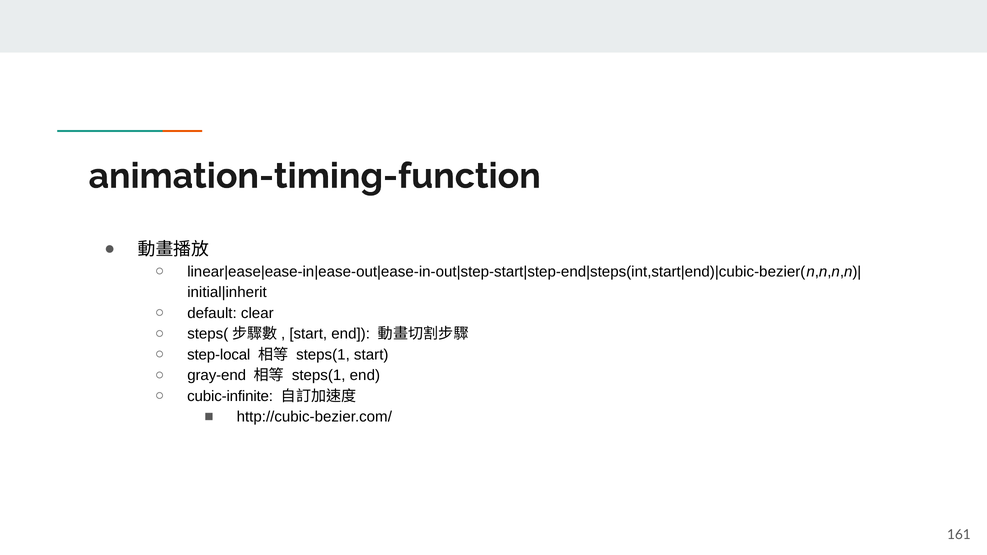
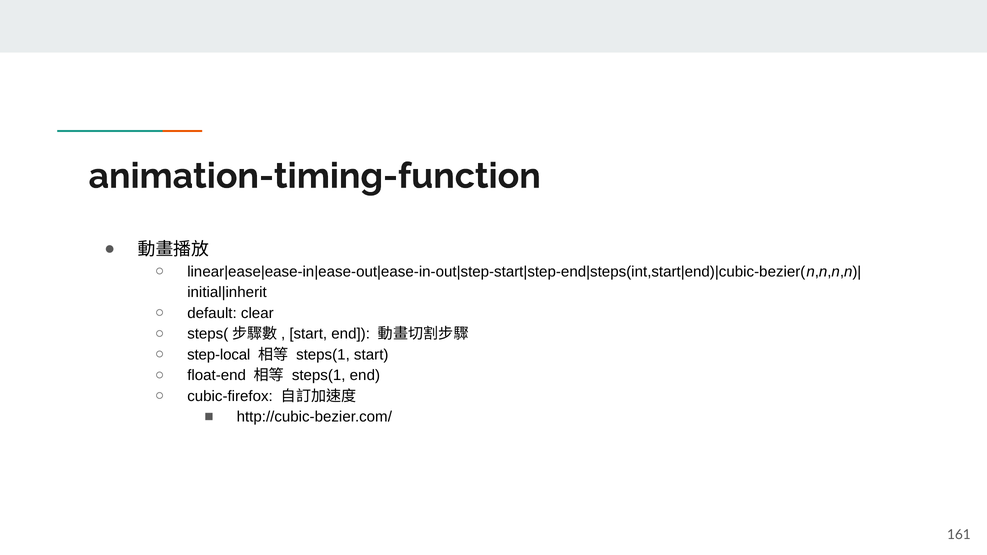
gray-end: gray-end -> float-end (217, 376)
cubic-infinite: cubic-infinite -> cubic-firefox (230, 396)
